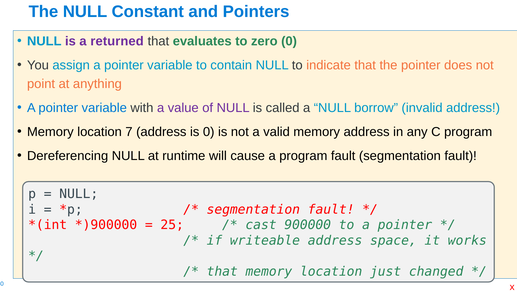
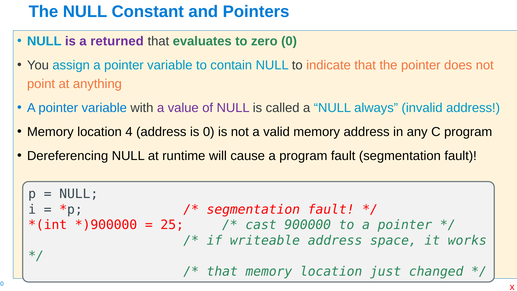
borrow: borrow -> always (376, 108)
7: 7 -> 4 (129, 132)
